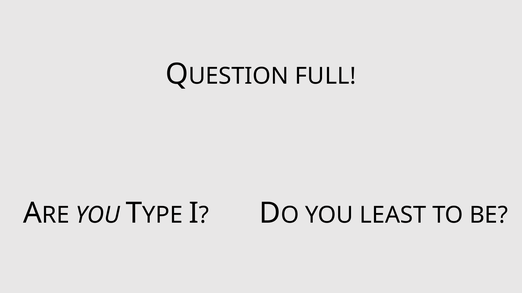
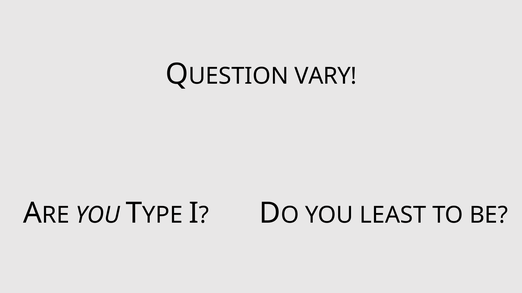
FULL: FULL -> VARY (326, 76)
